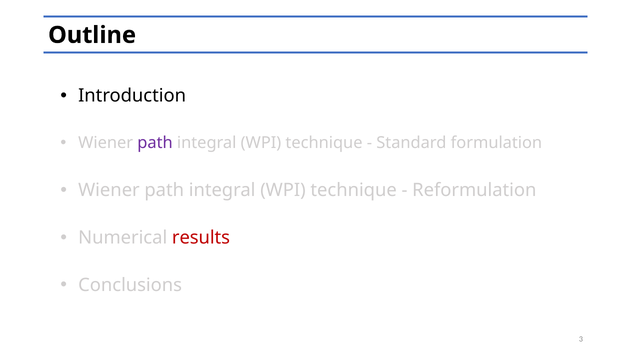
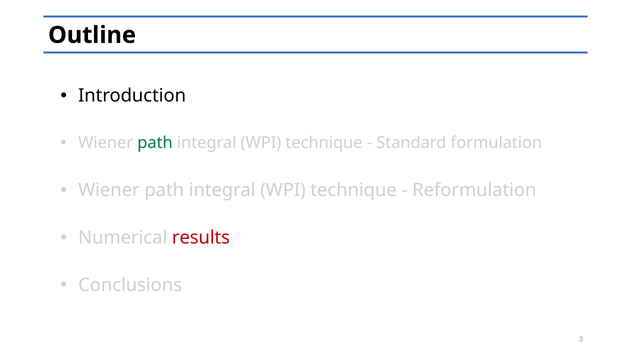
path colour: purple -> green (155, 143)
